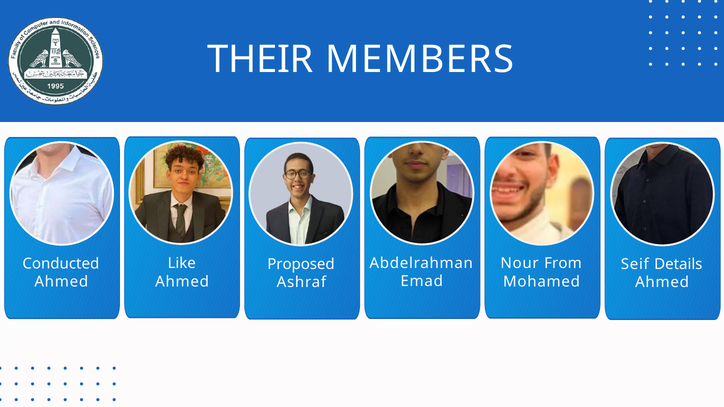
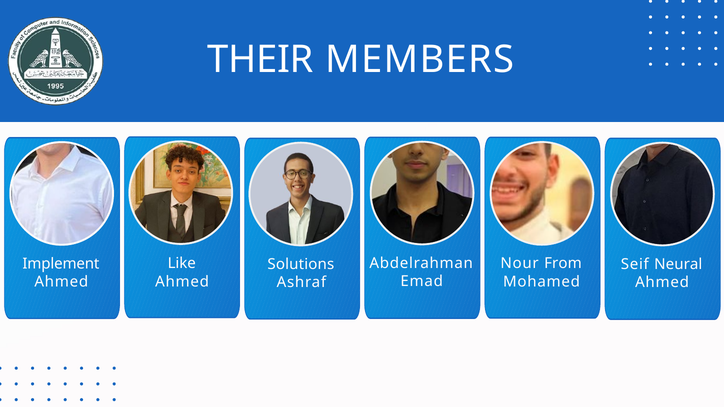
Conducted: Conducted -> Implement (61, 264)
Proposed: Proposed -> Solutions (301, 264)
Details: Details -> Neural (678, 264)
